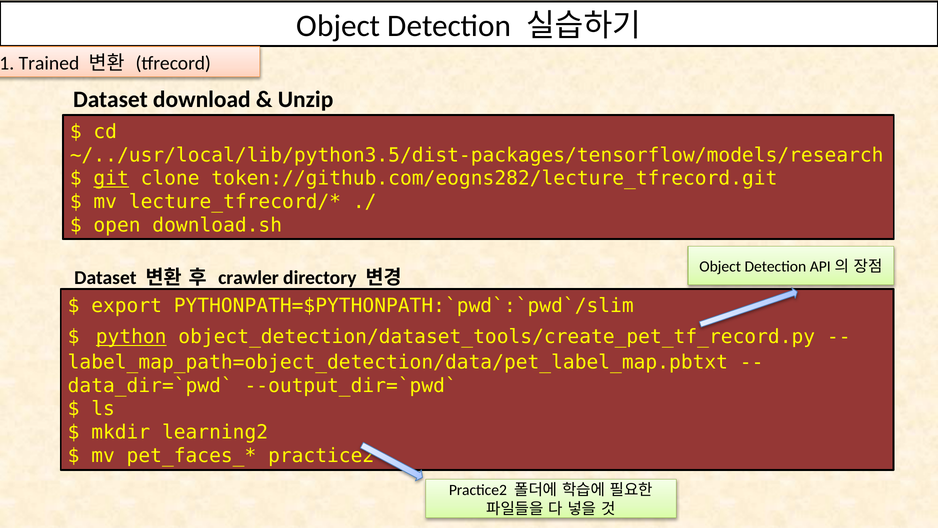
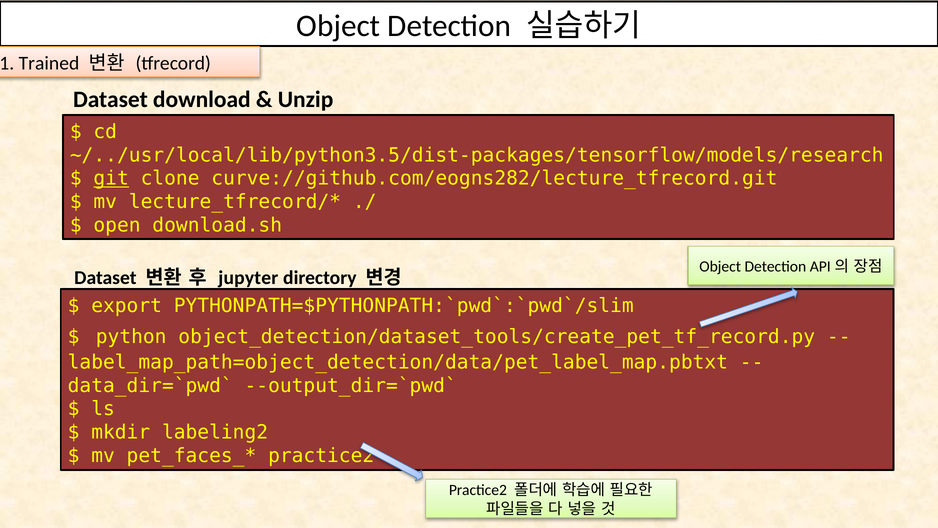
token://github.com/eogns282/lecture_tfrecord.git: token://github.com/eogns282/lecture_tfrecord.git -> curve://github.com/eogns282/lecture_tfrecord.git (494, 178)
crawler: crawler -> jupyter (248, 278)
python underline: present -> none (131, 337)
learning2: learning2 -> labeling2 (215, 432)
